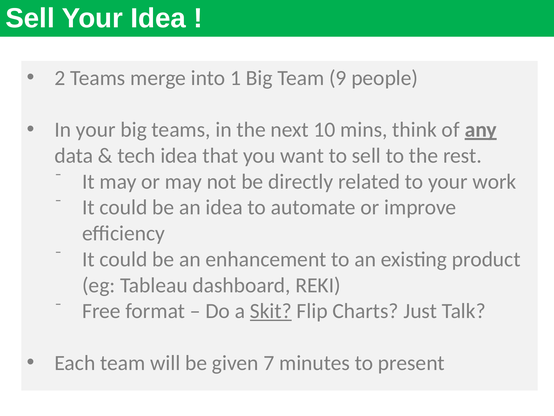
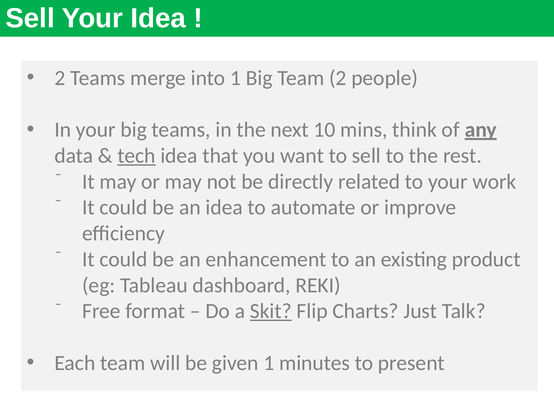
Team 9: 9 -> 2 (338, 78)
tech underline: none -> present (137, 156)
given 7: 7 -> 1 (269, 362)
